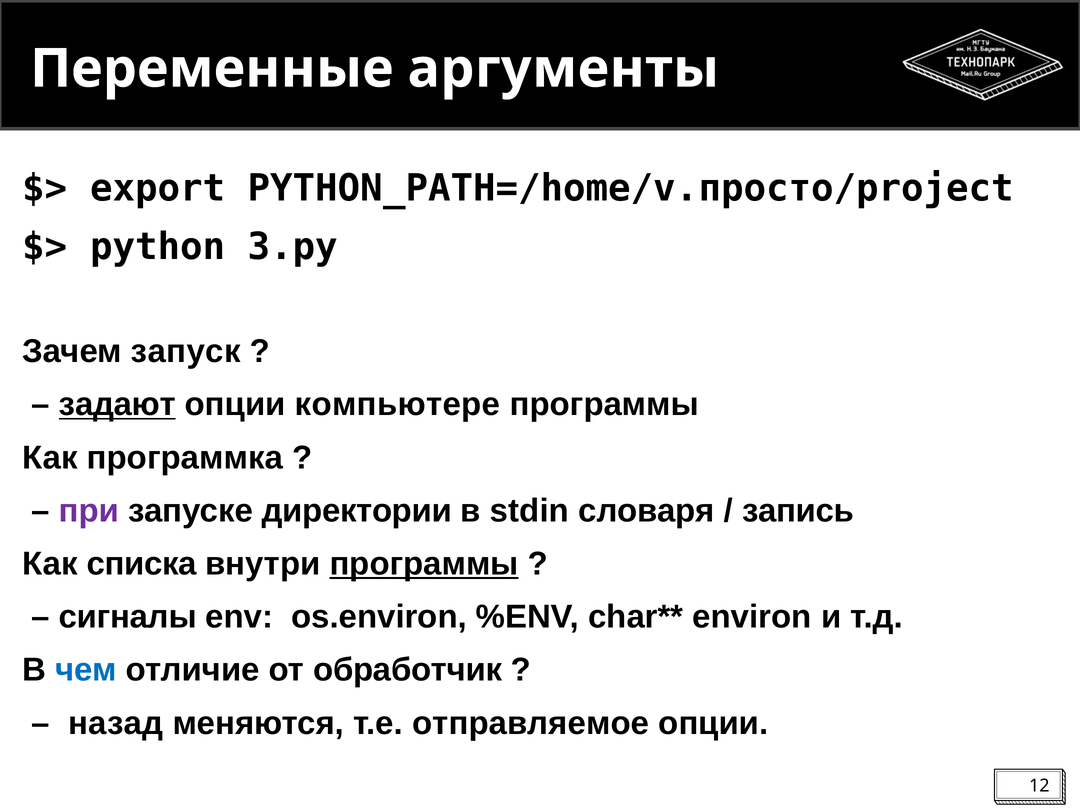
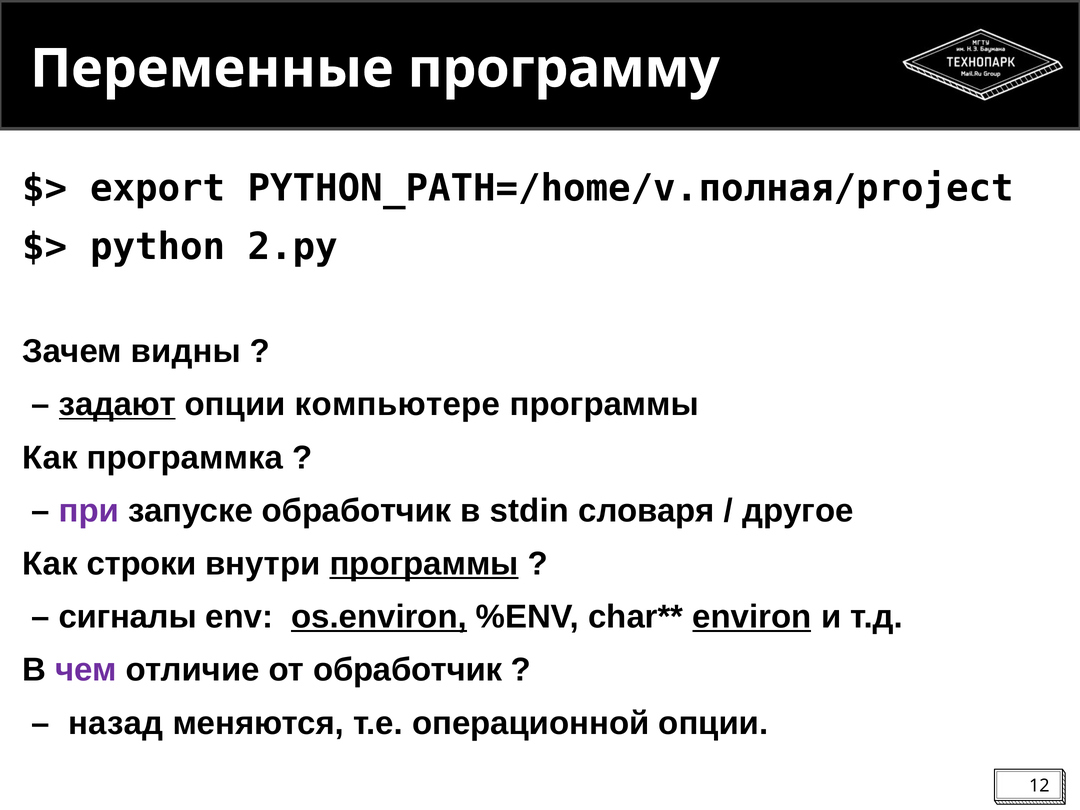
аргументы: аргументы -> программу (564, 69)
PYTHON_PATH=/home/v.просто/project: PYTHON_PATH=/home/v.просто/project -> PYTHON_PATH=/home/v.полная/project (631, 188)
3.py: 3.py -> 2.py (293, 247)
запуск: запуск -> видны (186, 351)
запуске директории: директории -> обработчик (357, 511)
запись: запись -> другое (798, 511)
списка: списка -> строки (142, 564)
os.environ underline: none -> present (379, 617)
environ underline: none -> present (752, 617)
чем colour: blue -> purple (86, 670)
отправляемое: отправляемое -> операционной (531, 723)
